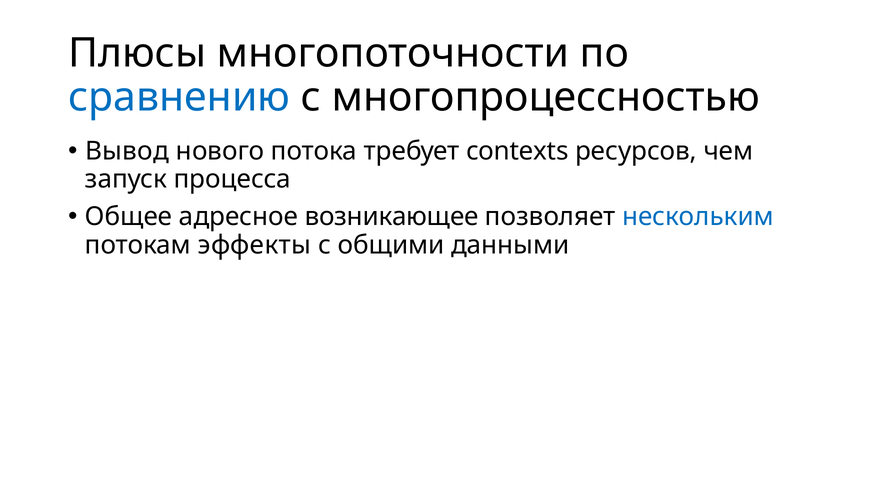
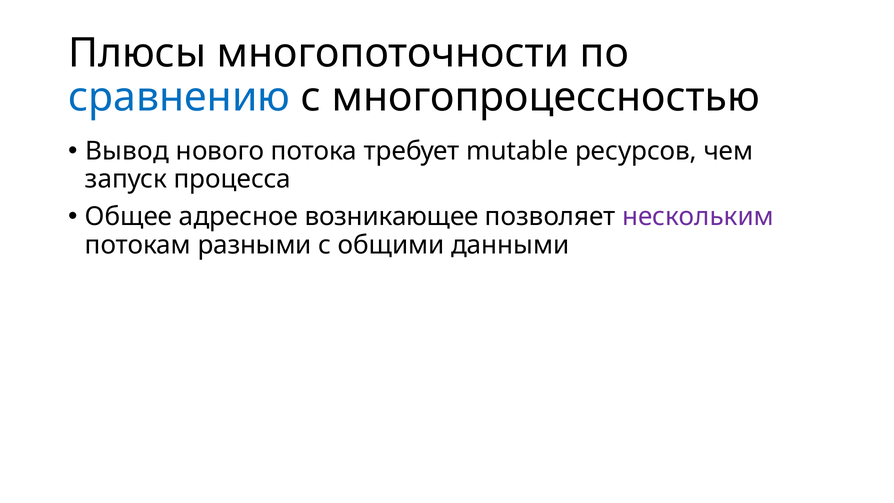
contexts: contexts -> mutable (517, 151)
нескольким colour: blue -> purple (698, 217)
эффекты: эффекты -> разными (255, 245)
